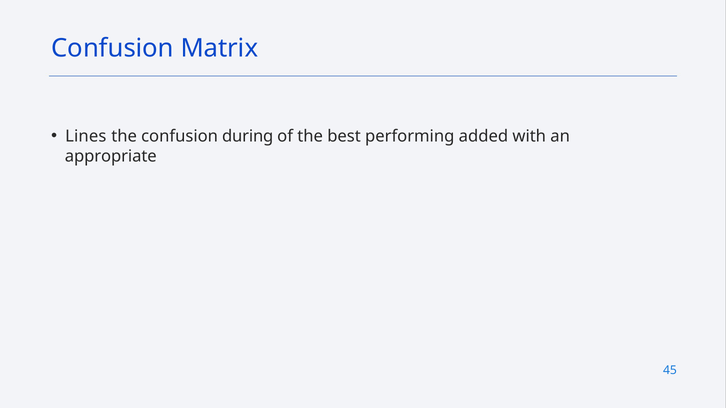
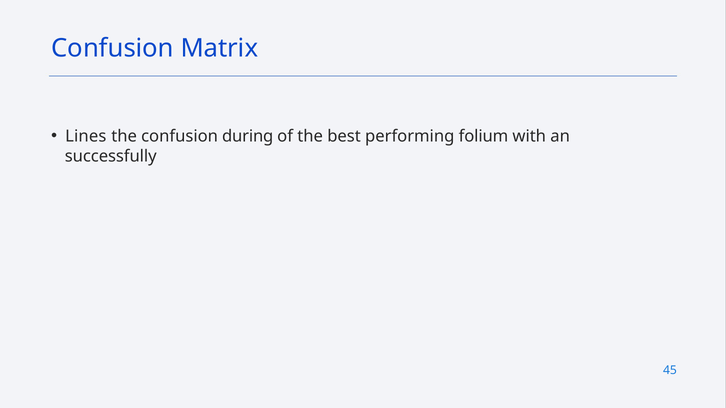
added: added -> folium (483, 136)
appropriate: appropriate -> successfully (111, 156)
